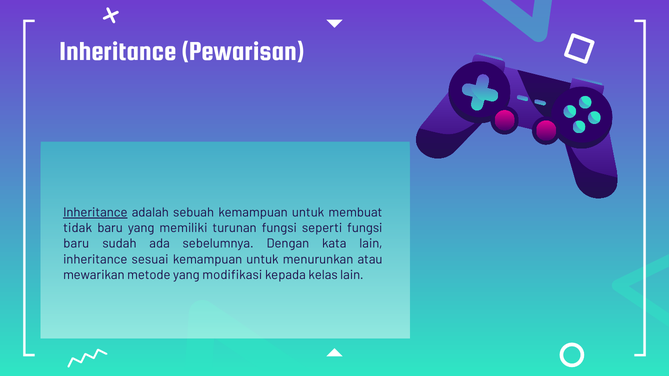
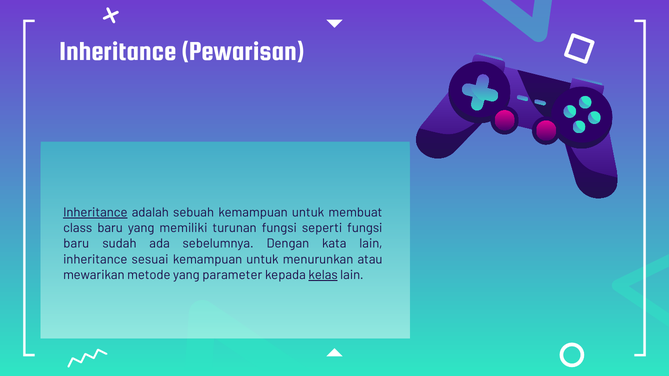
tidak: tidak -> class (78, 228)
modifikasi: modifikasi -> parameter (232, 275)
kelas underline: none -> present (323, 275)
